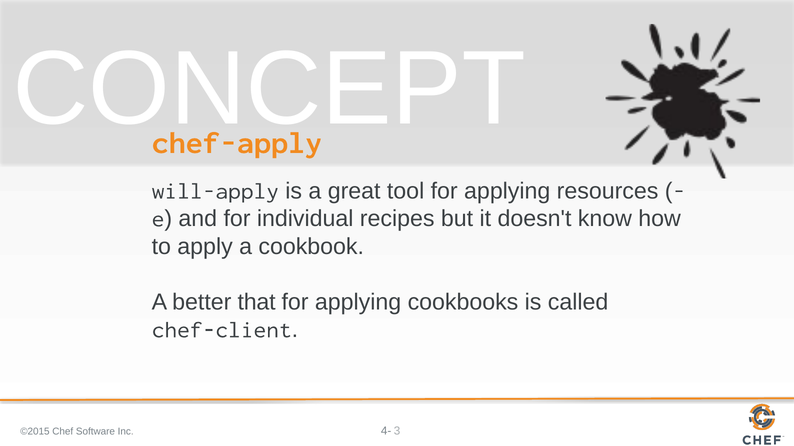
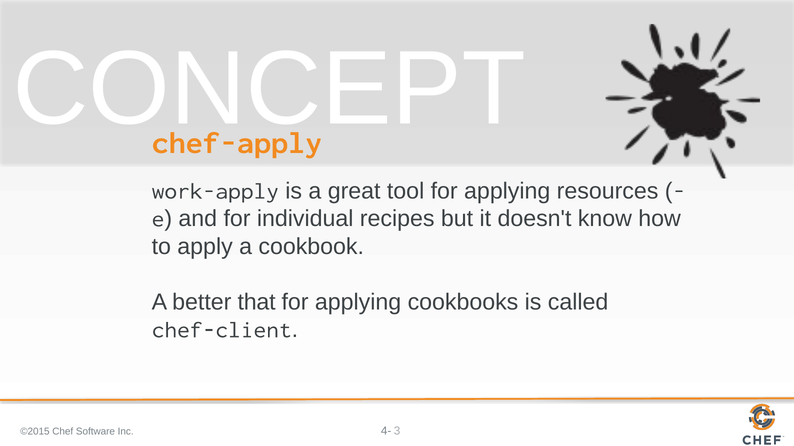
will-apply: will-apply -> work-apply (215, 191)
